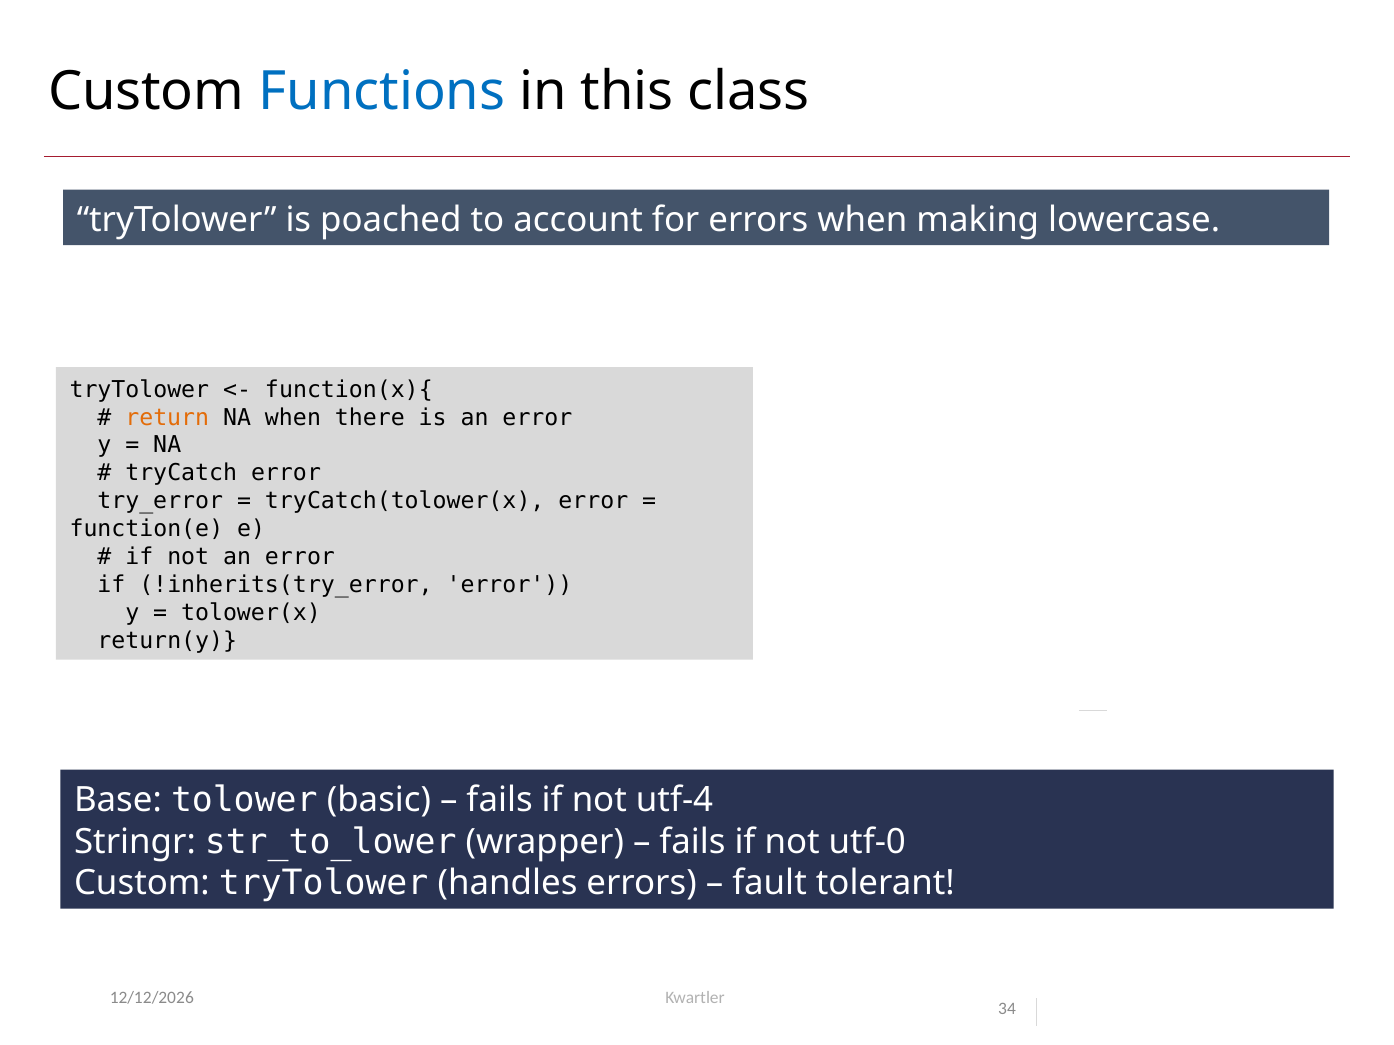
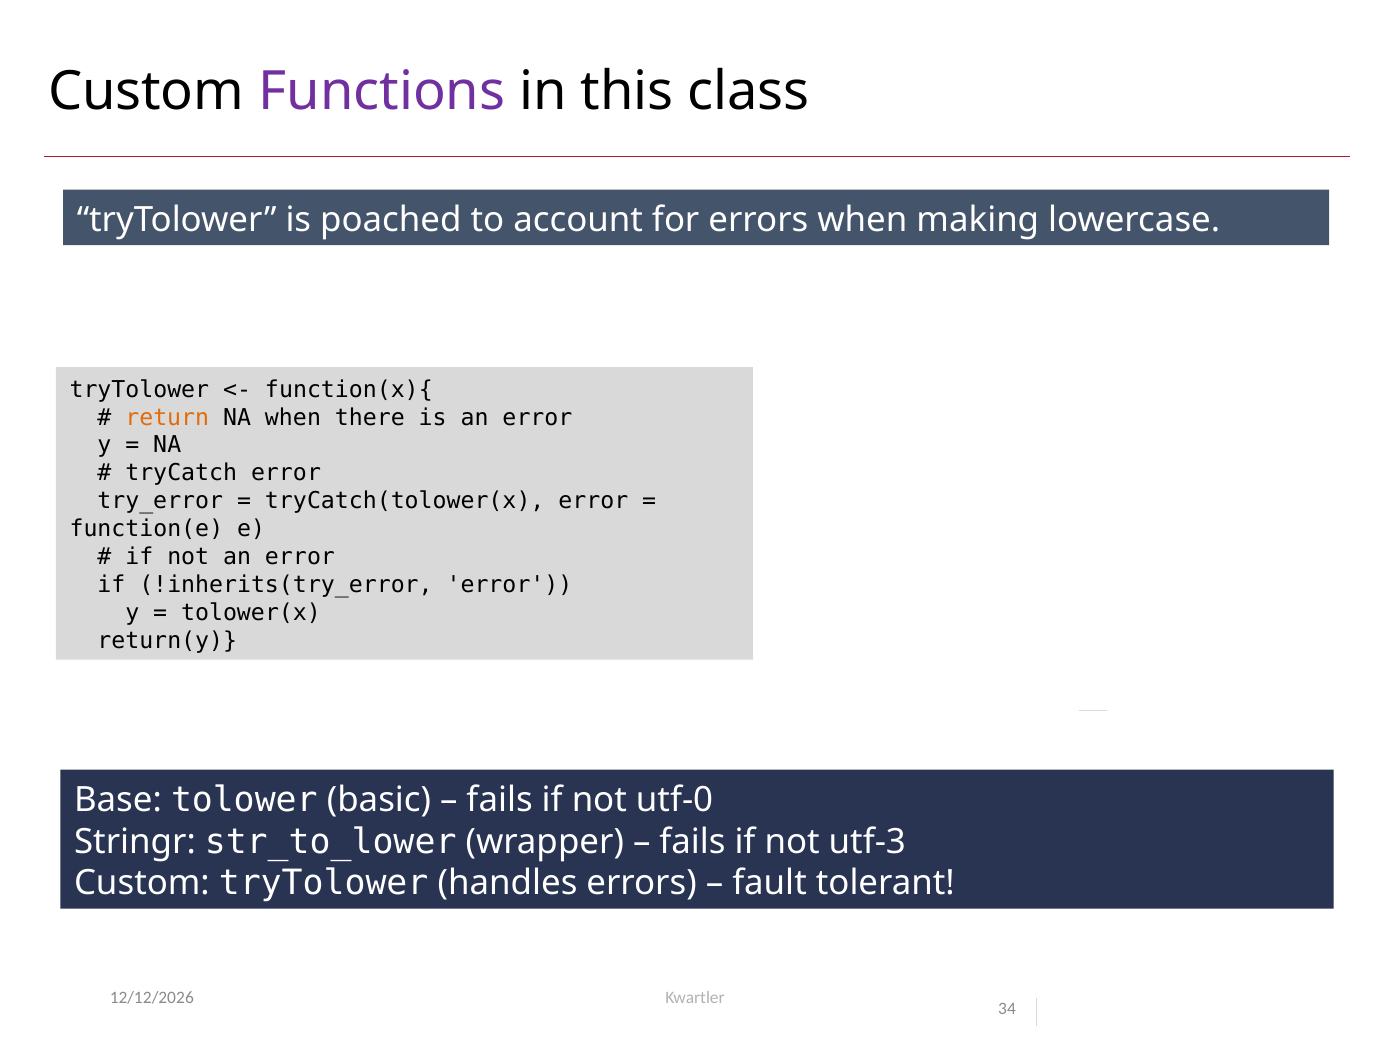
Functions colour: blue -> purple (382, 91)
utf-4: utf-4 -> utf-0 (675, 800)
utf-0: utf-0 -> utf-3 (867, 842)
